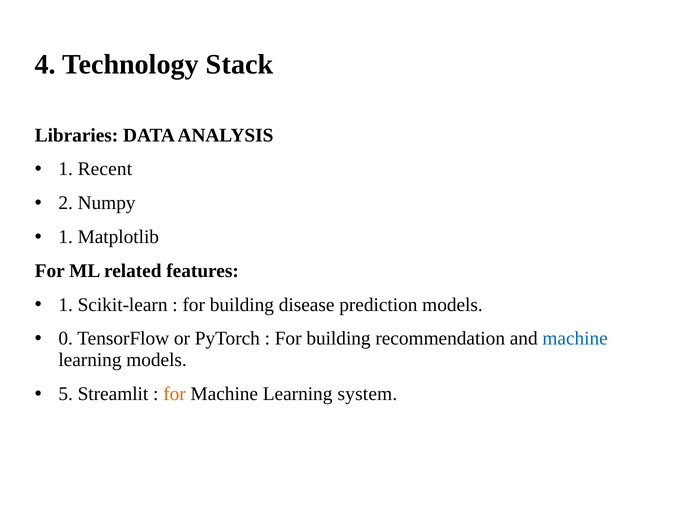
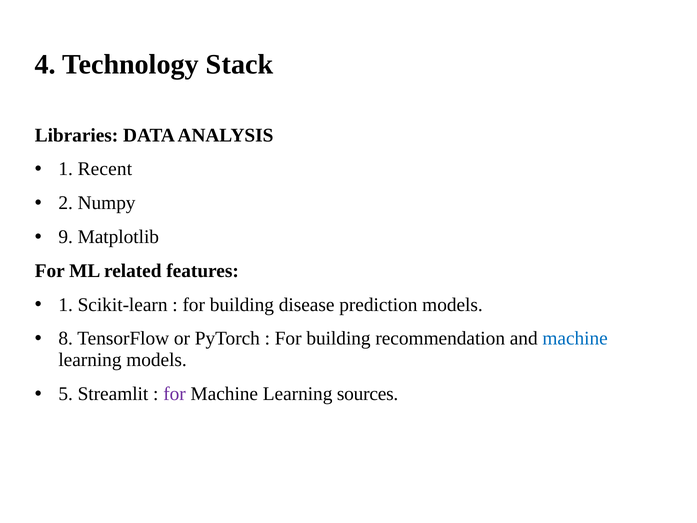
1: 1 -> 9 (66, 237)
0: 0 -> 8 (66, 338)
for colour: orange -> purple (175, 394)
system: system -> sources (368, 394)
